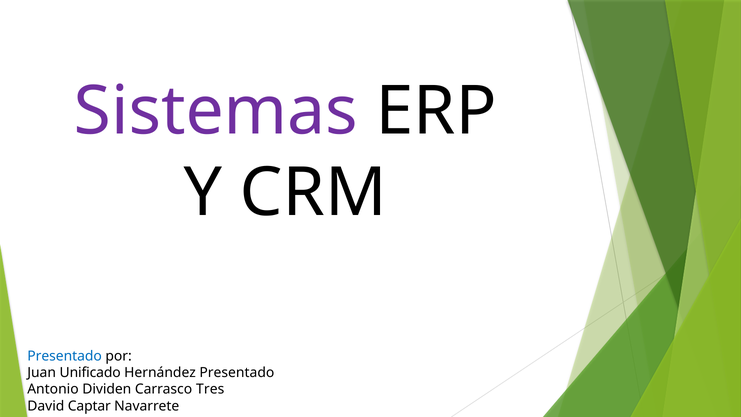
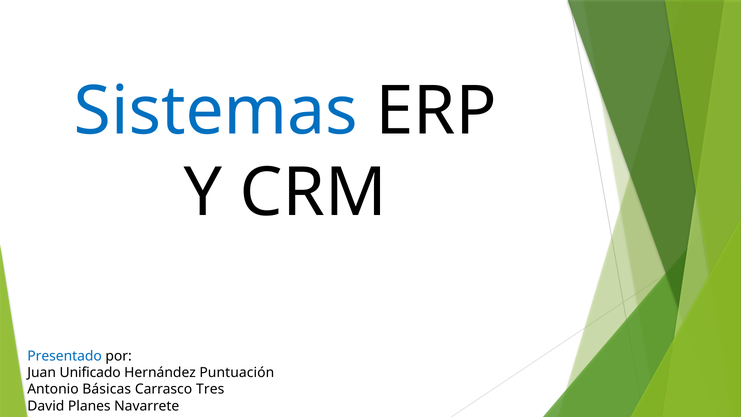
Sistemas colour: purple -> blue (216, 111)
Hernández Presentado: Presentado -> Puntuación (237, 373)
Dividen: Dividen -> Básicas (107, 389)
Captar: Captar -> Planes (89, 406)
